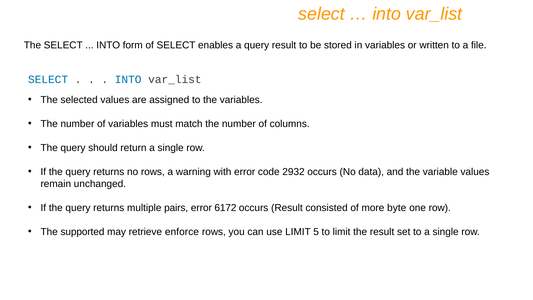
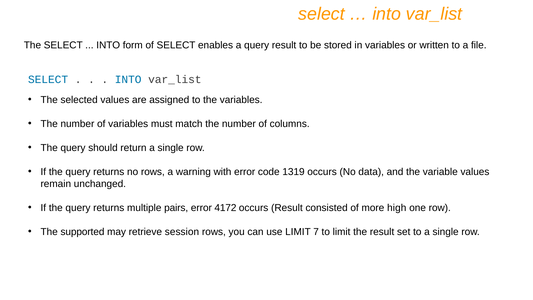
2932: 2932 -> 1319 (294, 172)
6172: 6172 -> 4172 (225, 208)
byte: byte -> high (397, 208)
enforce: enforce -> session (182, 232)
5: 5 -> 7 (316, 232)
